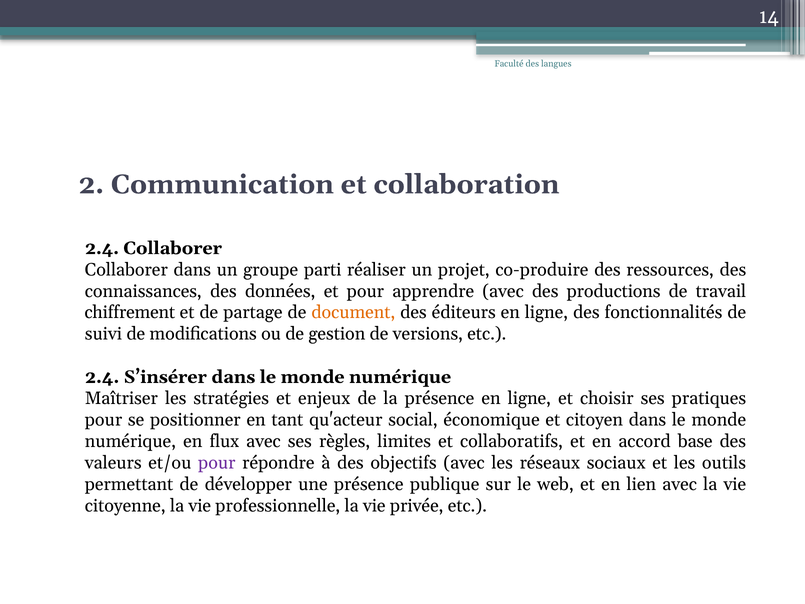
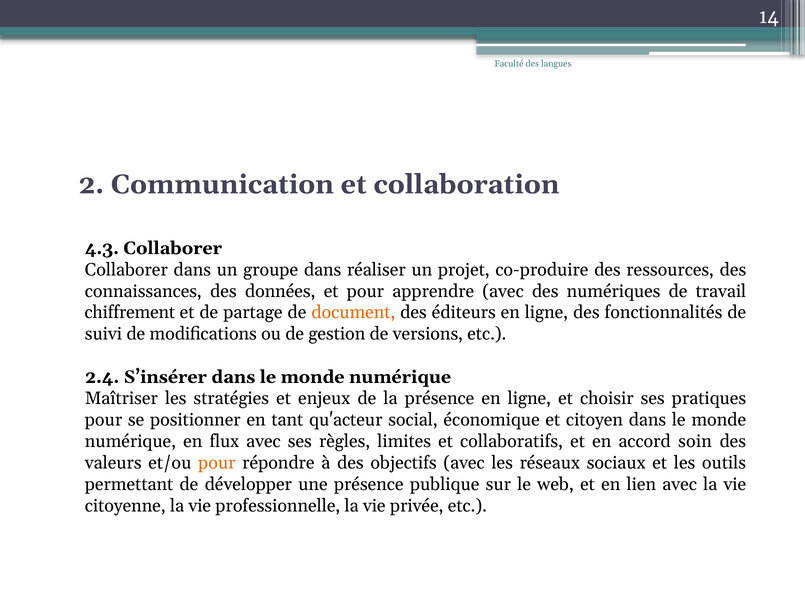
2.4: 2.4 -> 4.3 (102, 248)
groupe parti: parti -> dans (323, 270)
productions: productions -> numériques (614, 291)
base: base -> soin (695, 441)
pour colour: purple -> orange (217, 463)
